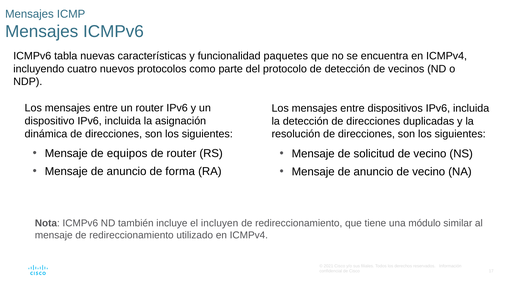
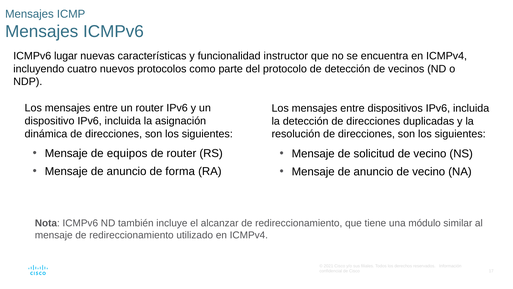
tabla: tabla -> lugar (66, 56)
paquetes: paquetes -> instructor (286, 56)
incluyen: incluyen -> alcanzar (220, 223)
